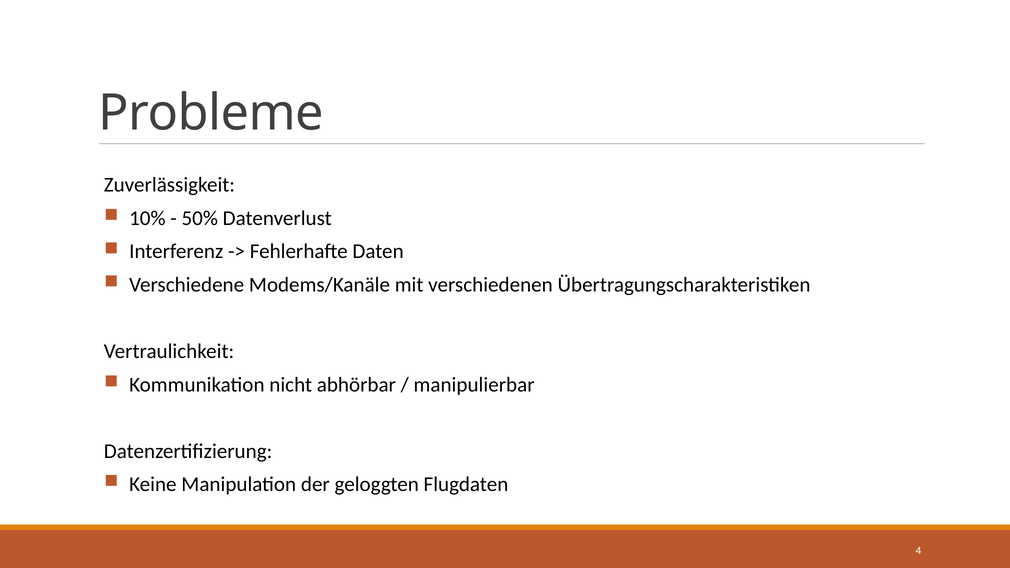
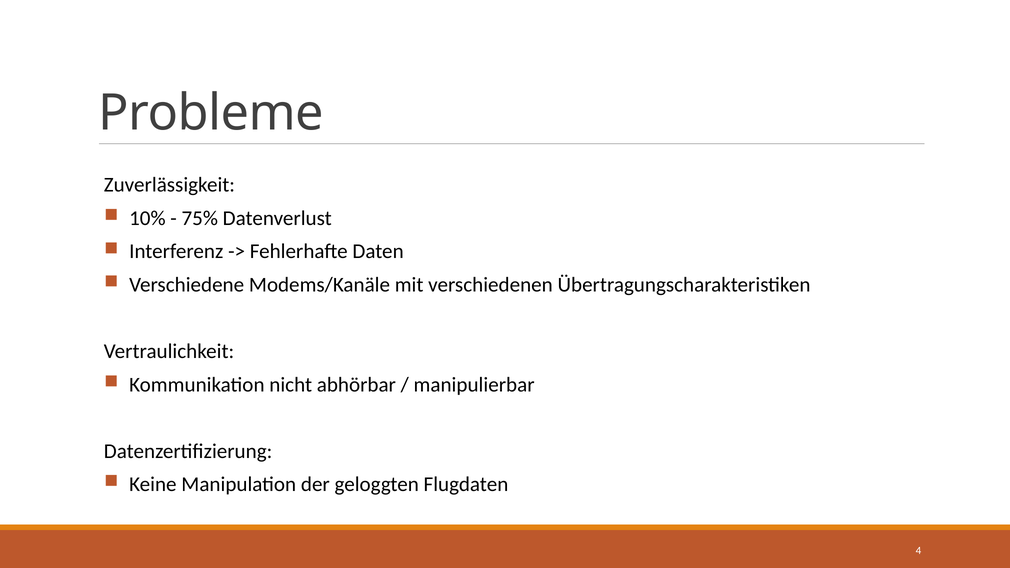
50%: 50% -> 75% (200, 218)
